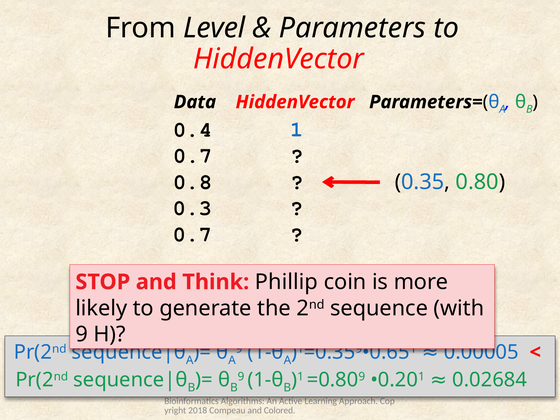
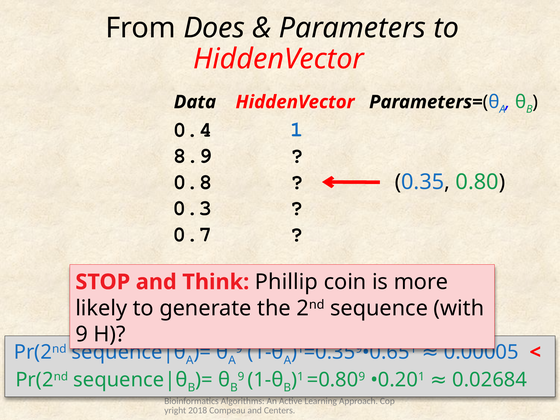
Level: Level -> Does (214, 28)
0.7: 0.7 -> 8.9 (193, 156)
Colored: Colored -> Centers (280, 410)
